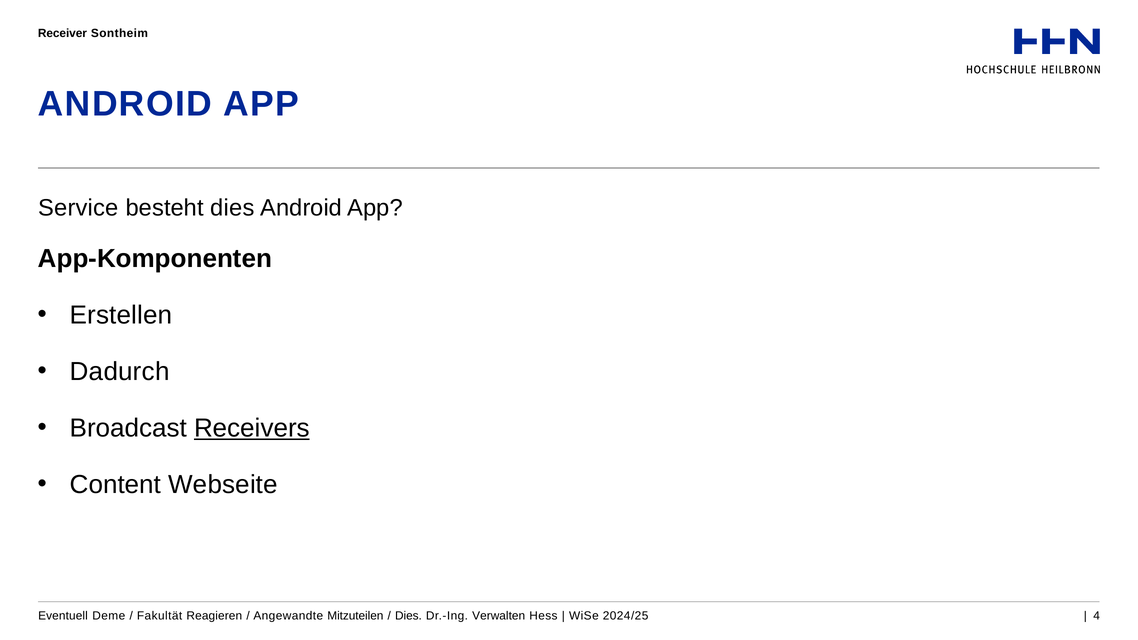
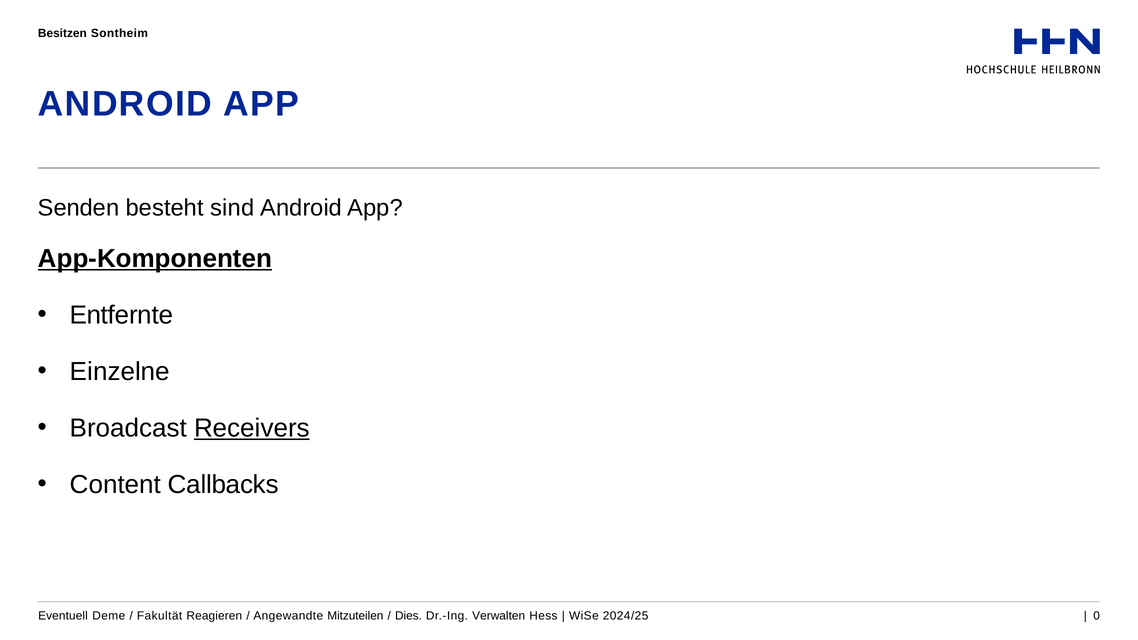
Receiver: Receiver -> Besitzen (62, 34)
Service: Service -> Senden (79, 208)
besteht dies: dies -> sind (232, 208)
App-Komponenten underline: none -> present (155, 258)
Erstellen: Erstellen -> Entfernte (121, 315)
Dadurch: Dadurch -> Einzelne (120, 372)
Webseite: Webseite -> Callbacks (223, 485)
4: 4 -> 0 (1097, 616)
